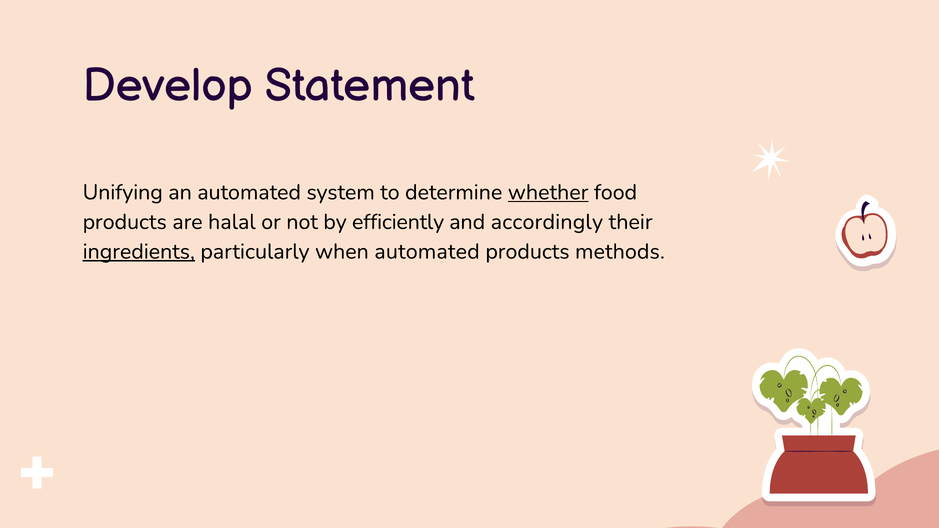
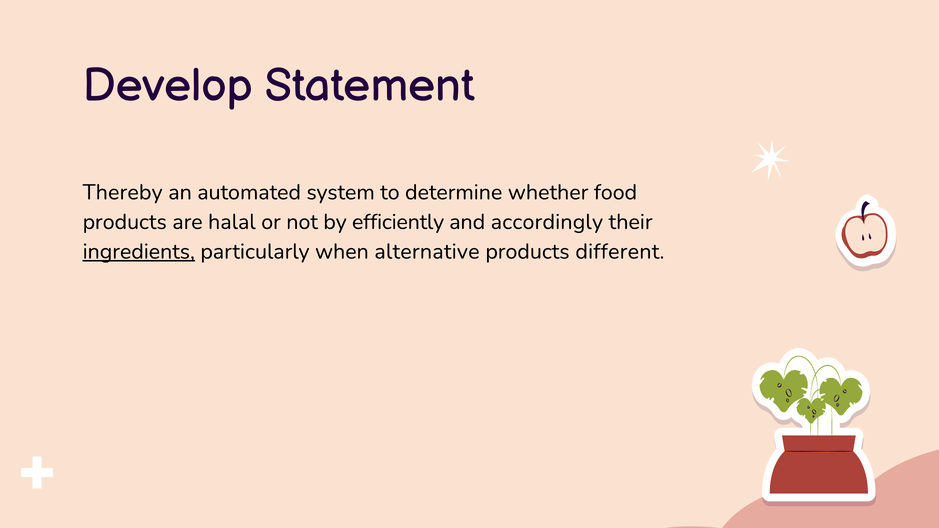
Unifying: Unifying -> Thereby (123, 192)
whether underline: present -> none (548, 192)
when automated: automated -> alternative (427, 252)
methods: methods -> different (620, 252)
